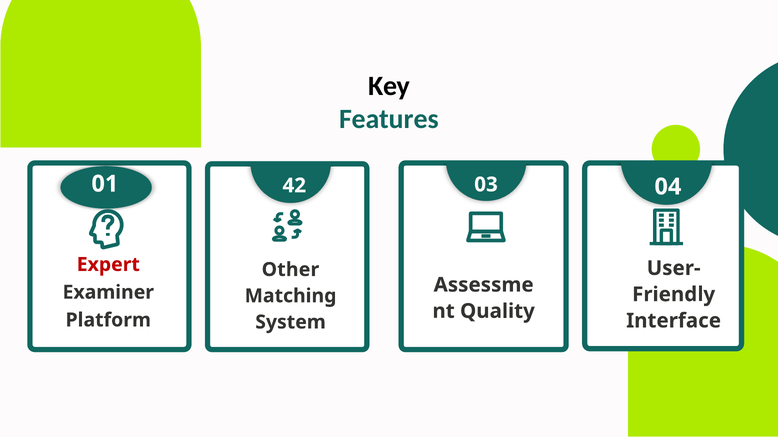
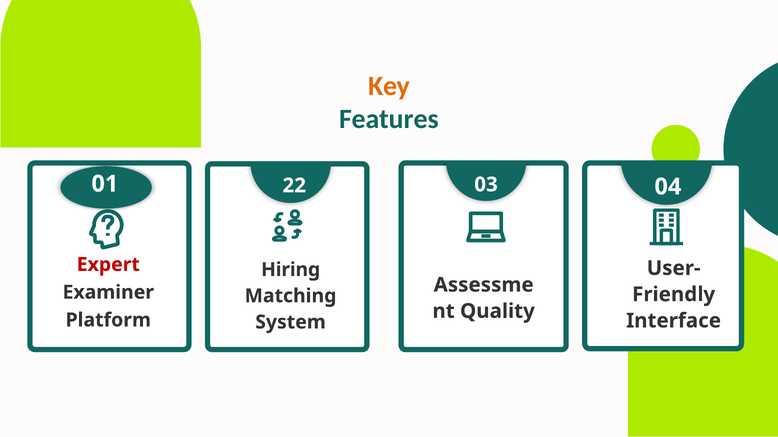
Key colour: black -> orange (389, 86)
42: 42 -> 22 (294, 186)
Other: Other -> Hiring (291, 270)
